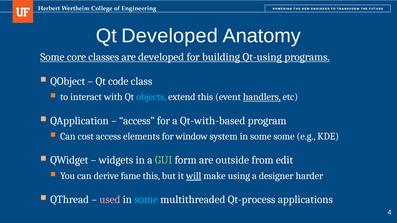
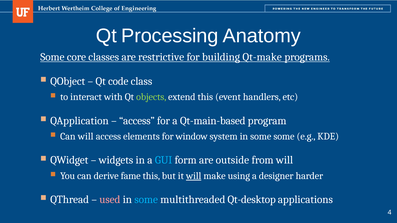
Qt Developed: Developed -> Processing (170, 36)
are developed: developed -> restrictive (161, 57)
Qt-using: Qt-using -> Qt-make (262, 57)
objects colour: light blue -> light green (151, 97)
handlers underline: present -> none (262, 97)
Qt-with-based: Qt-with-based -> Qt-main-based (213, 121)
Can cost: cost -> will (86, 137)
GUI colour: light green -> light blue (164, 160)
from edit: edit -> will (285, 160)
Qt-process: Qt-process -> Qt-desktop (252, 200)
